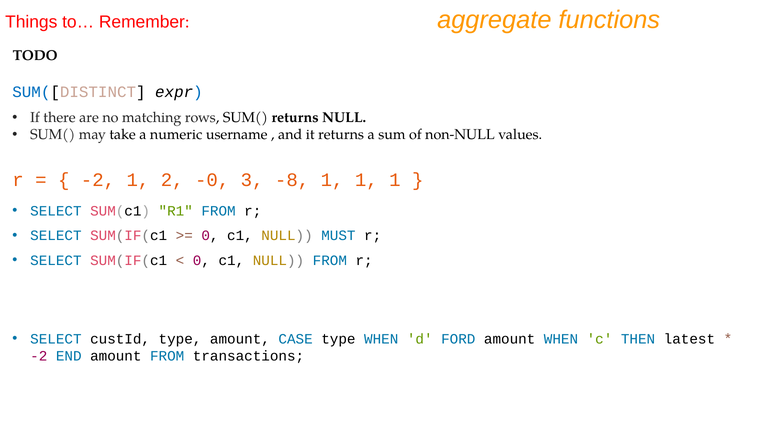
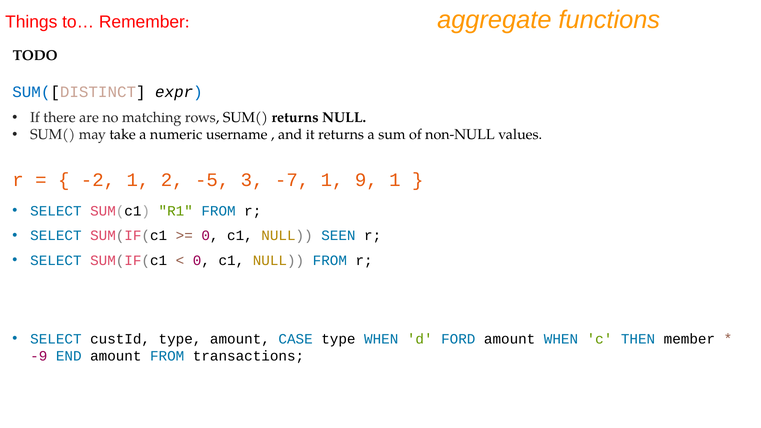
-0: -0 -> -5 (212, 180)
-8: -8 -> -7 (292, 180)
1: 1 -> 9 (366, 180)
MUST: MUST -> SEEN (338, 236)
latest: latest -> member (689, 339)
-2: -2 -> -9 (39, 356)
